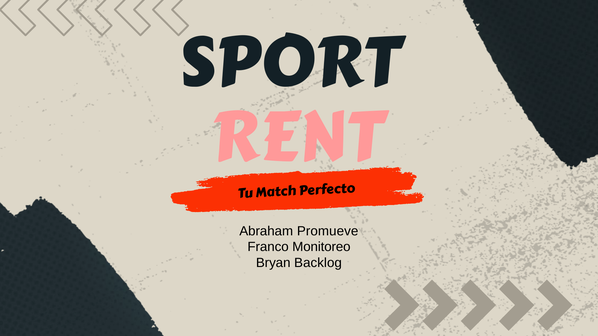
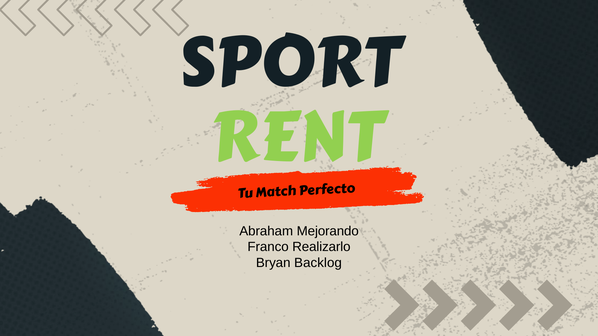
RENT colour: pink -> light green (297, 137)
Promueve: Promueve -> Mejorando (328, 231)
Monitoreo: Monitoreo -> Realizarlo (321, 247)
